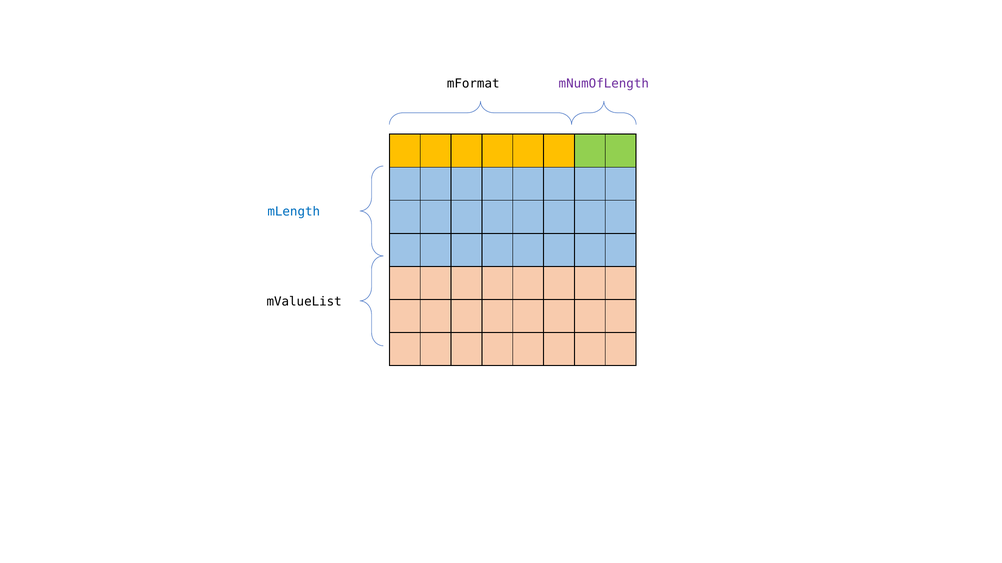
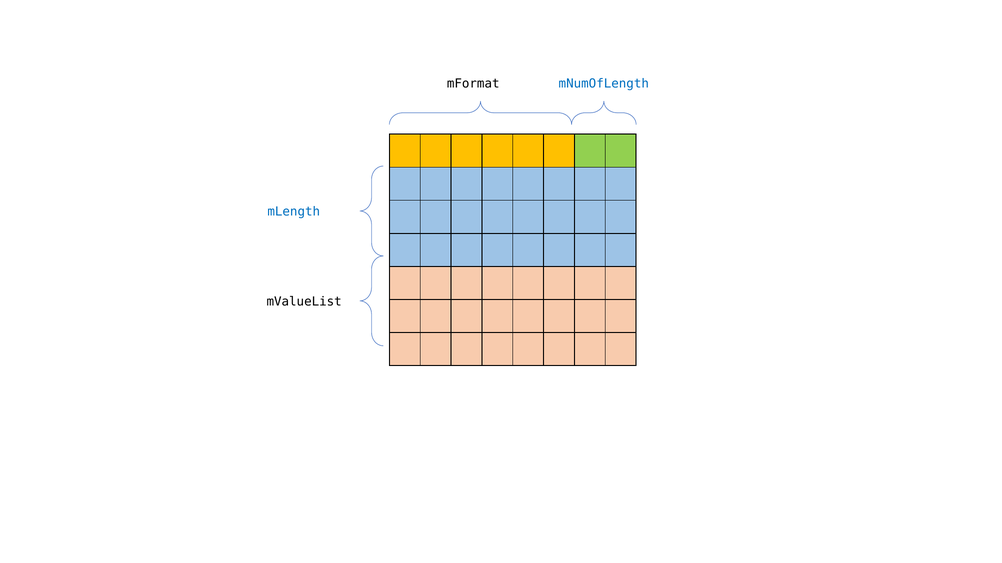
mNumOfLength colour: purple -> blue (604, 84)
